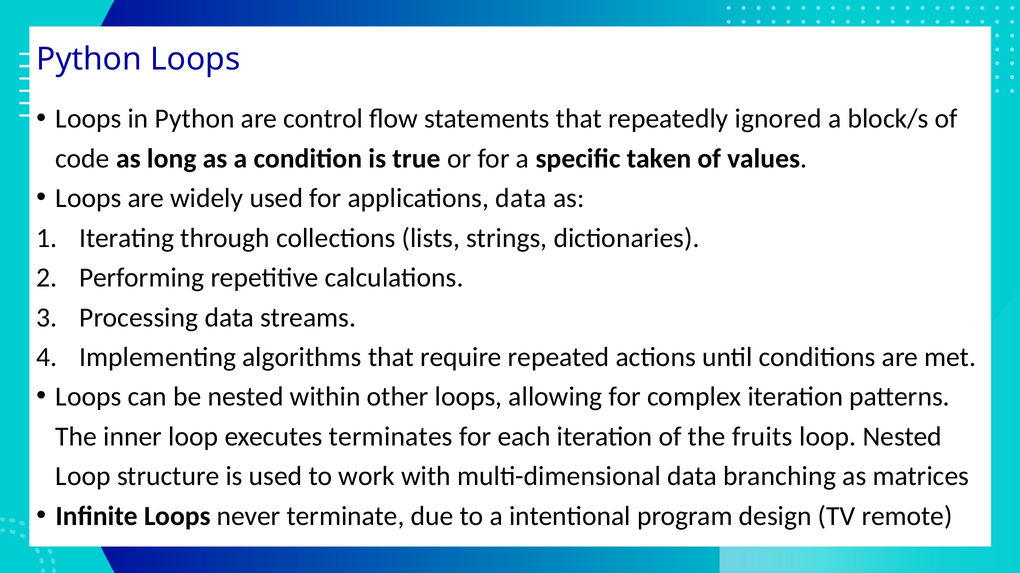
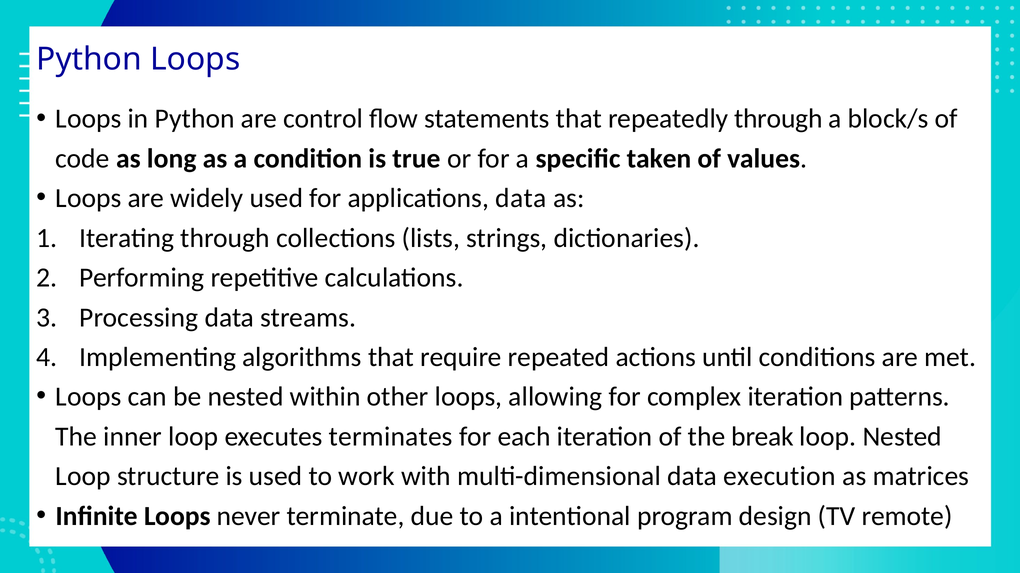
repeatedly ignored: ignored -> through (778, 119)
fruits: fruits -> break (763, 437)
branching: branching -> execution (779, 477)
